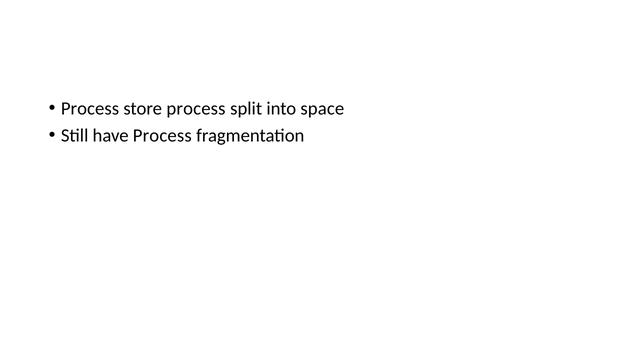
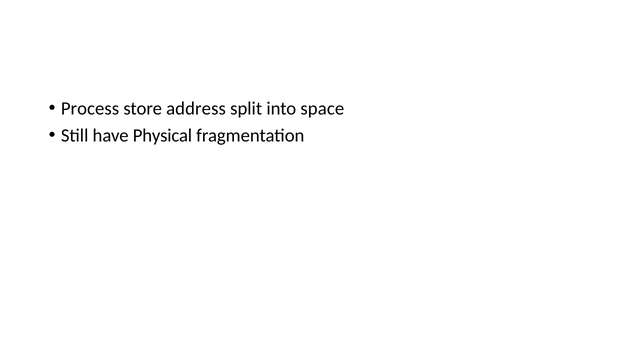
store process: process -> address (196, 108)
have Process: Process -> Physical (162, 135)
